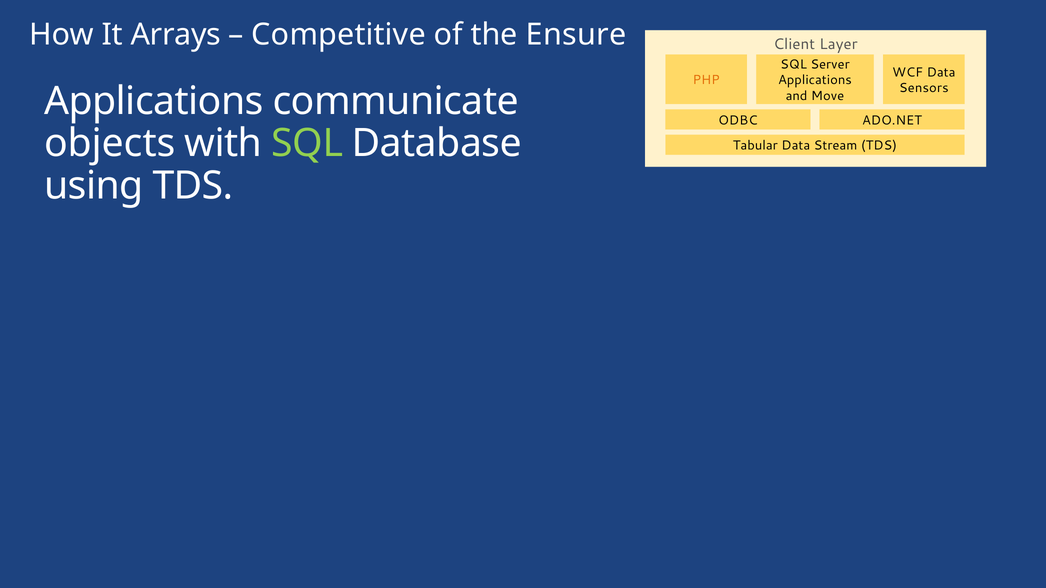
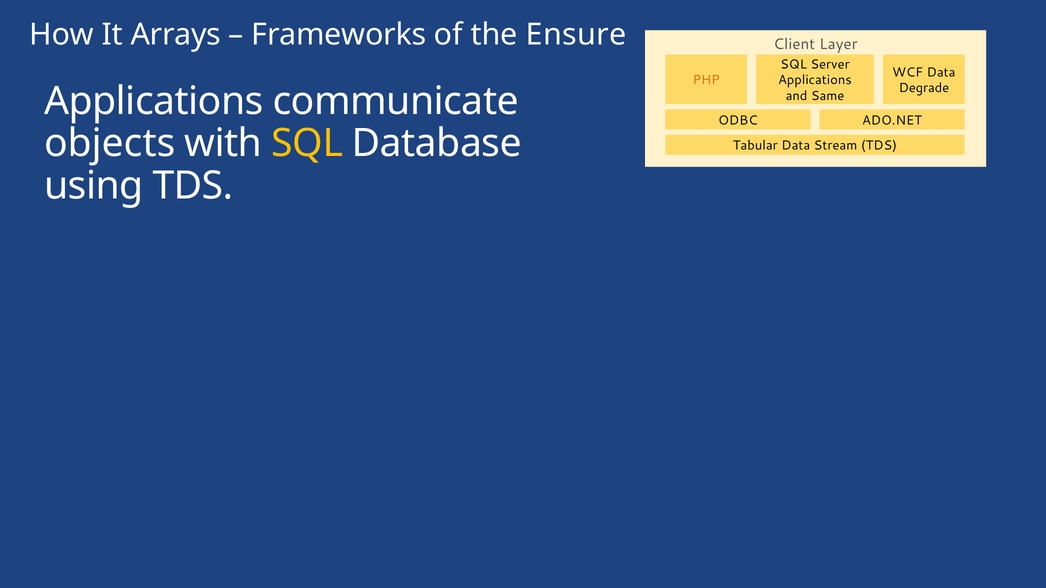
Competitive: Competitive -> Frameworks (339, 35)
Sensors: Sensors -> Degrade (924, 88)
Move: Move -> Same (828, 96)
SQL colour: light green -> yellow (307, 144)
